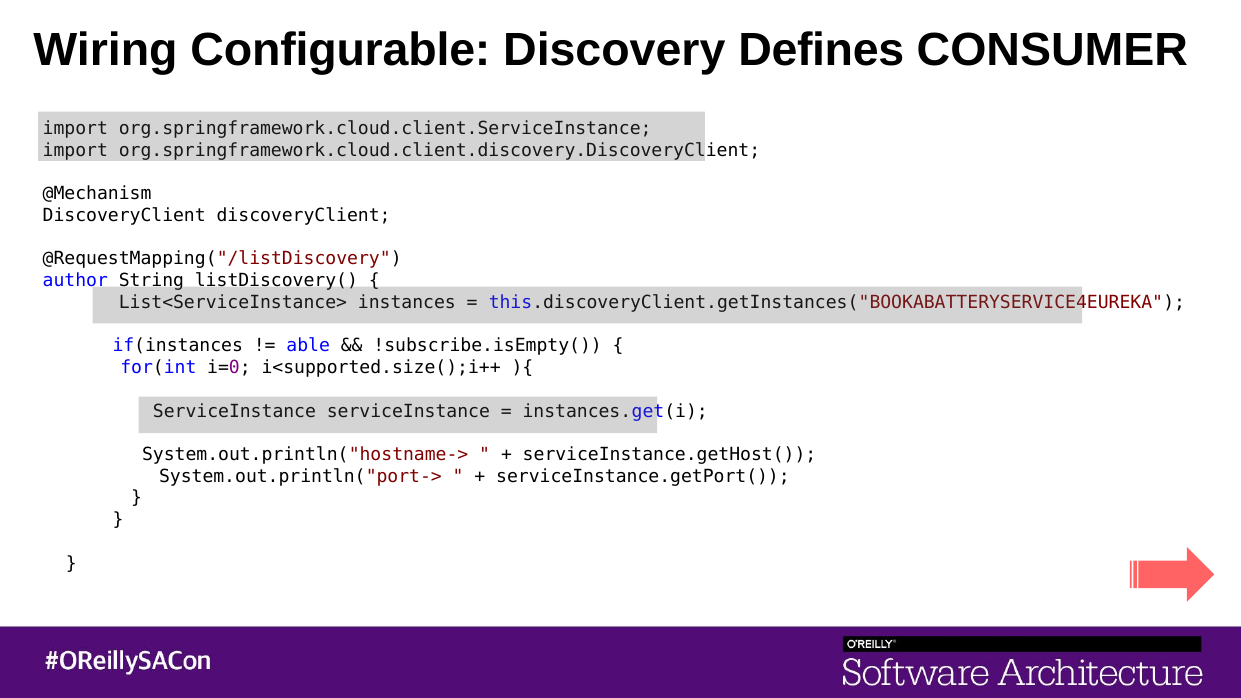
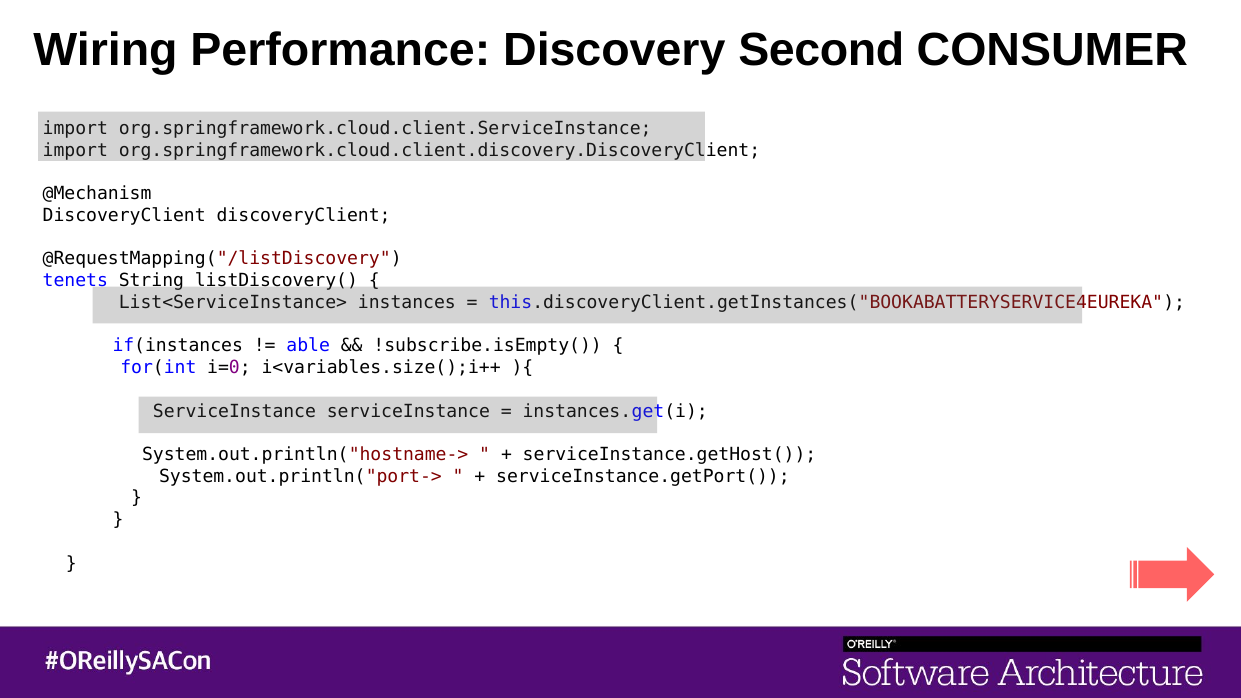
Configurable: Configurable -> Performance (340, 50)
Defines: Defines -> Second (821, 50)
author: author -> tenets (75, 281)
i<supported.size();i++: i<supported.size();i++ -> i<variables.size();i++ (381, 368)
